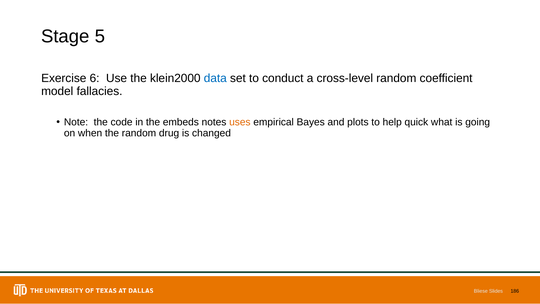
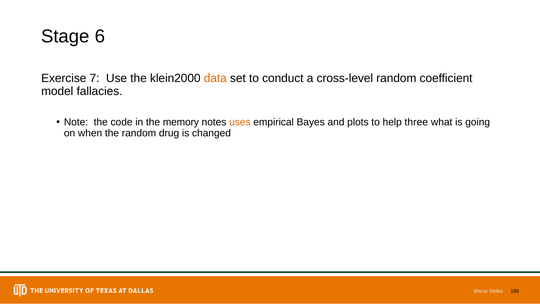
5: 5 -> 6 (100, 36)
6: 6 -> 7 (95, 78)
data colour: blue -> orange (215, 78)
embeds: embeds -> memory (181, 122)
quick: quick -> three (416, 122)
